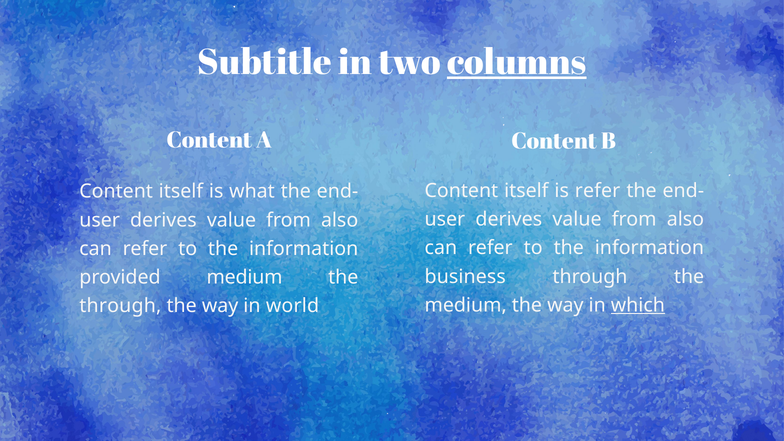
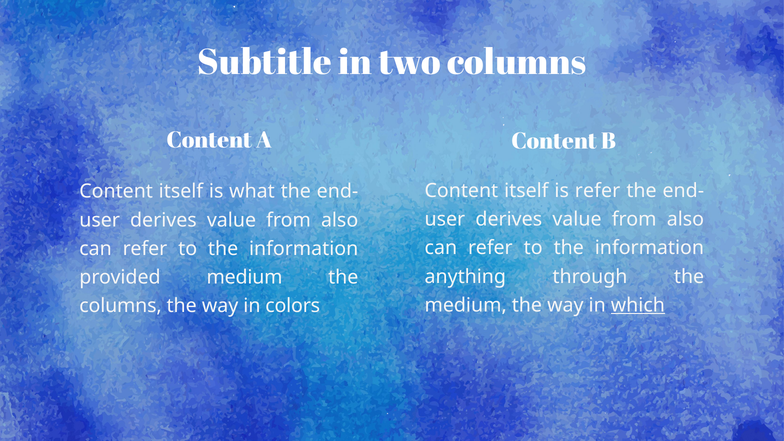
columns underline: present -> none (517, 62)
business: business -> anything (465, 277)
through: through -> columns (120, 306)
world: world -> colors (293, 306)
